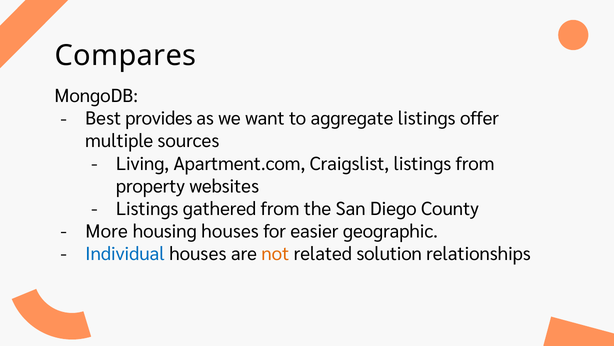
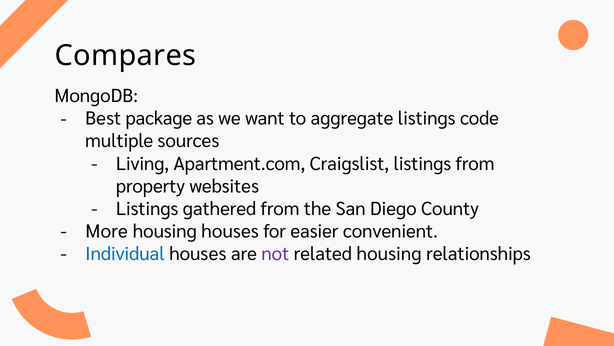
provides: provides -> package (159, 119)
offer: offer -> code (479, 119)
geographic: geographic -> convenient (390, 231)
not colour: orange -> purple (275, 254)
related solution: solution -> housing (389, 254)
